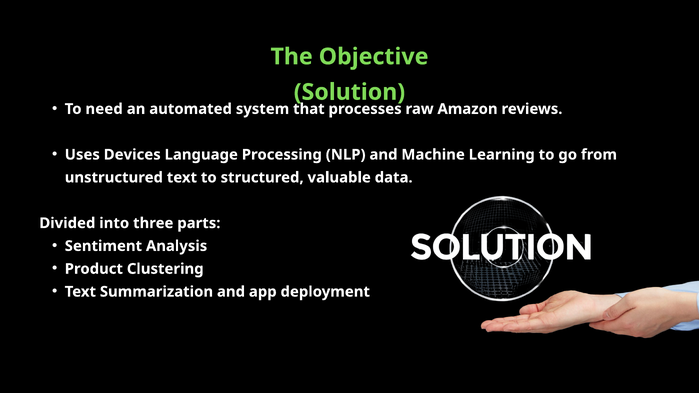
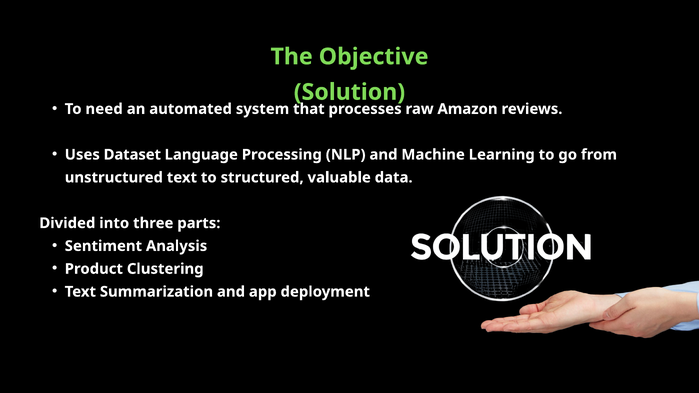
Devices: Devices -> Dataset (132, 155)
